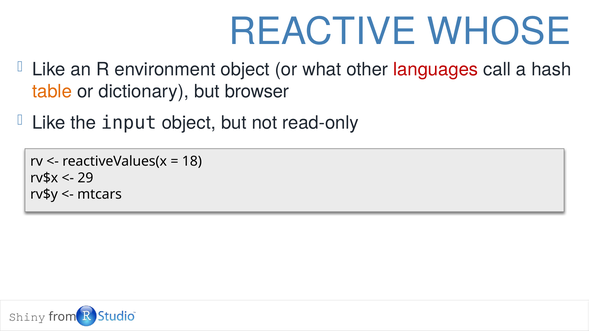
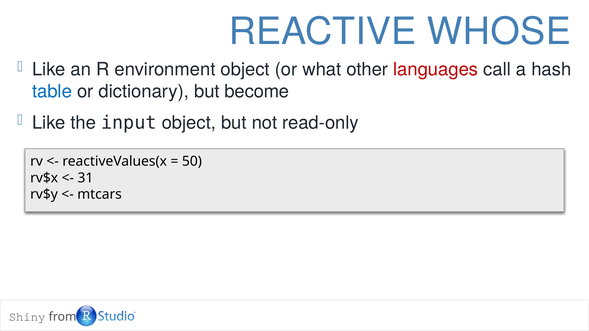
table colour: orange -> blue (52, 91)
browser: browser -> become (257, 91)
18: 18 -> 50 (192, 161)
29: 29 -> 31 (85, 178)
